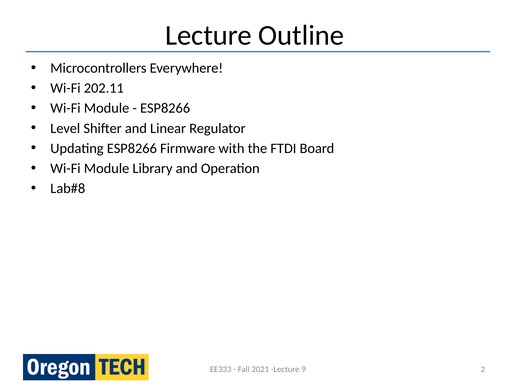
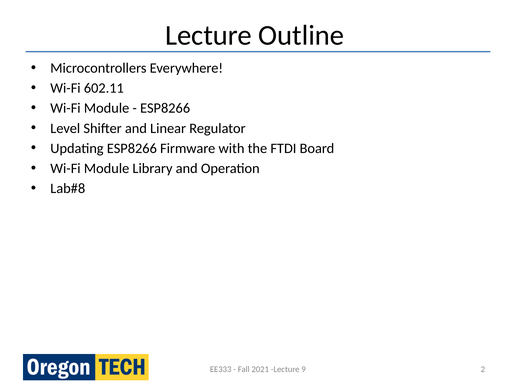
202.11: 202.11 -> 602.11 (104, 88)
